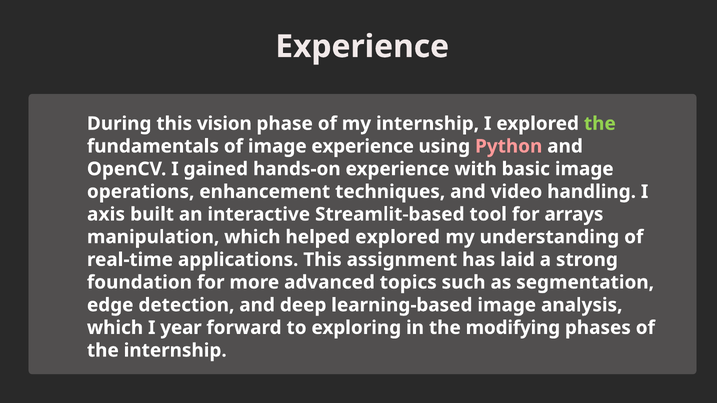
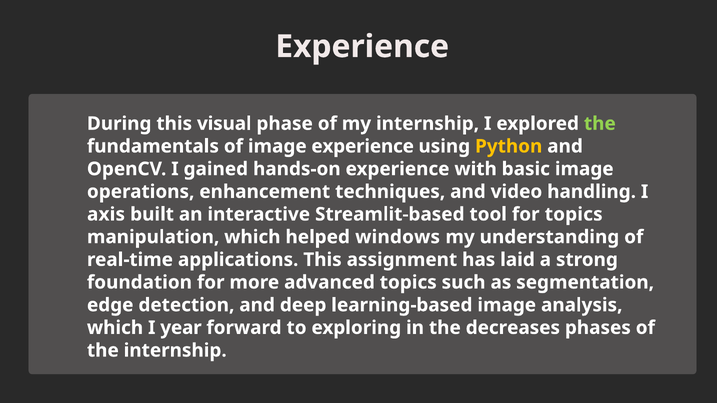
vision: vision -> visual (224, 124)
Python colour: pink -> yellow (509, 146)
for arrays: arrays -> topics (574, 214)
helped explored: explored -> windows (398, 237)
modifying: modifying -> decreases (513, 328)
